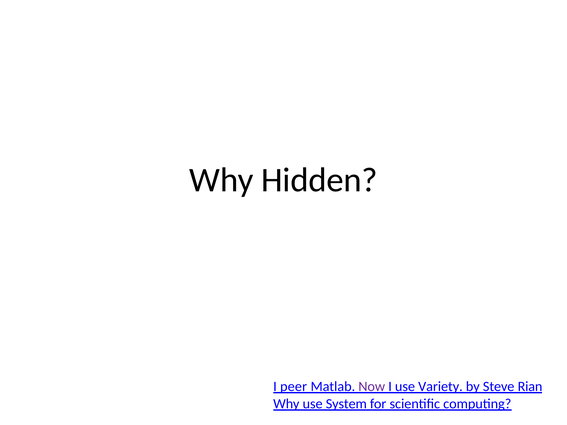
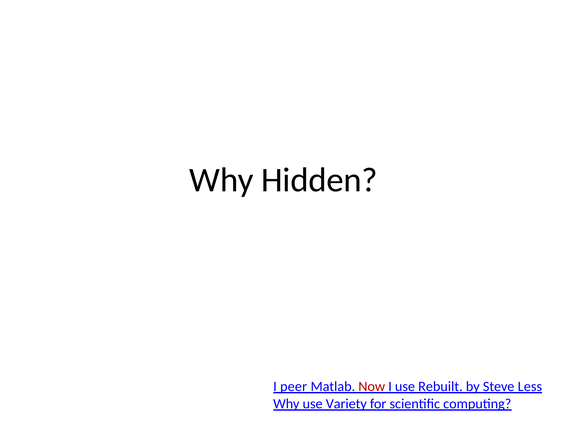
Now colour: purple -> red (372, 387)
Variety: Variety -> Rebuilt (440, 387)
Rian: Rian -> Less (530, 387)
System: System -> Variety (346, 404)
